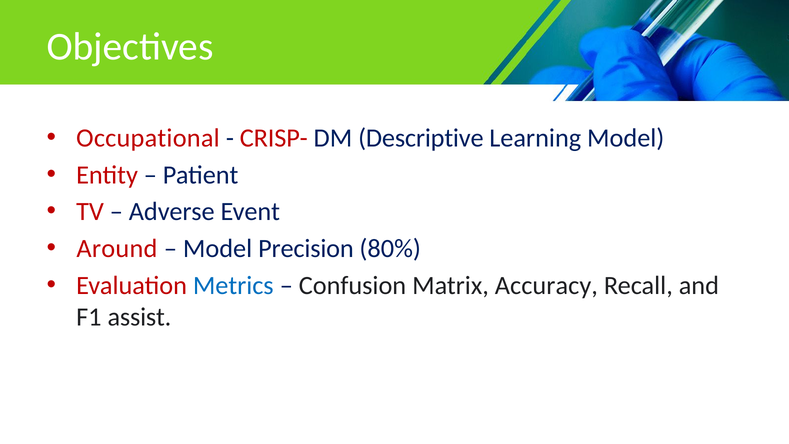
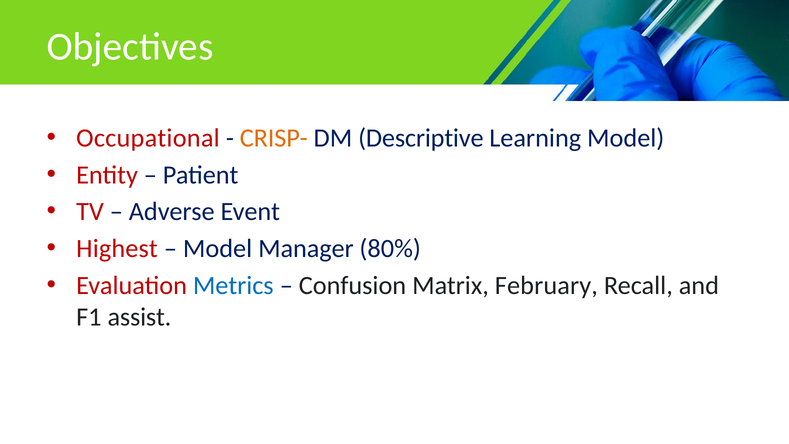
CRISP- colour: red -> orange (274, 138)
Around: Around -> Highest (117, 248)
Precision: Precision -> Manager (306, 248)
Accuracy: Accuracy -> February (546, 285)
